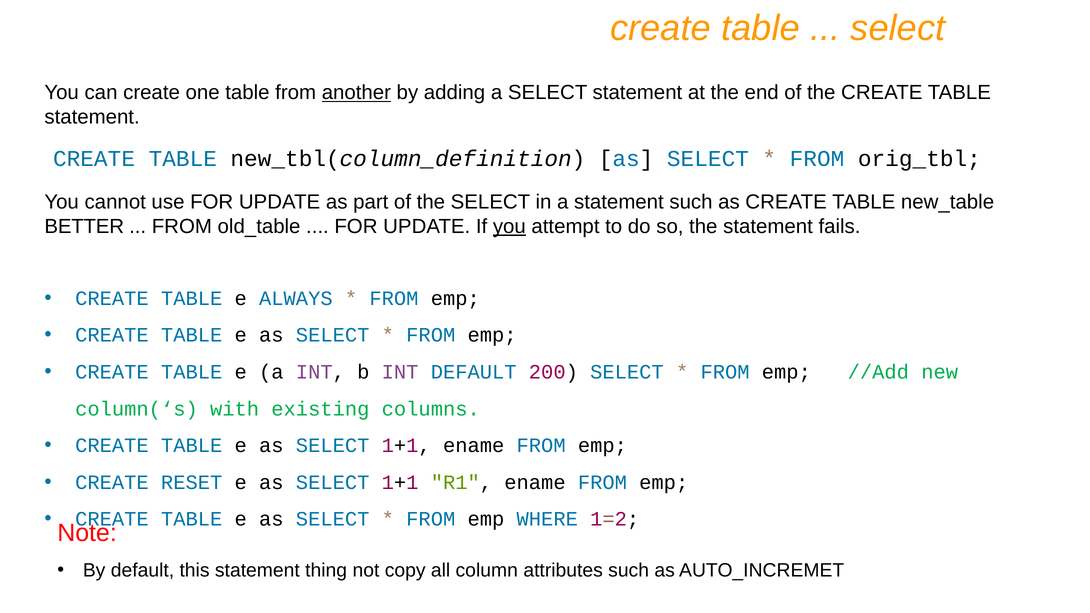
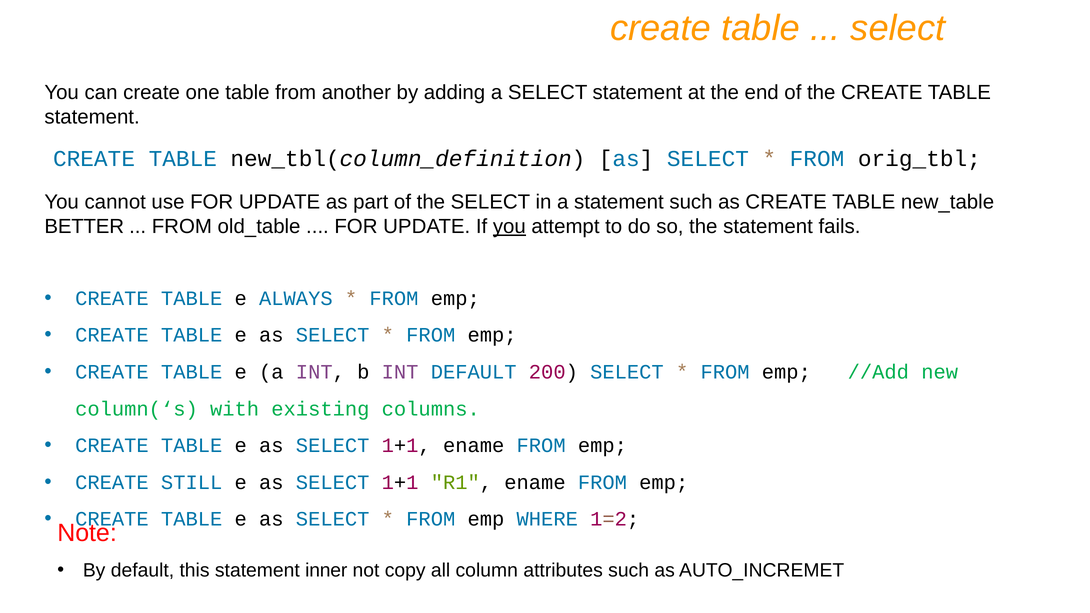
another underline: present -> none (356, 93)
RESET: RESET -> STILL (192, 482)
thing: thing -> inner (326, 570)
